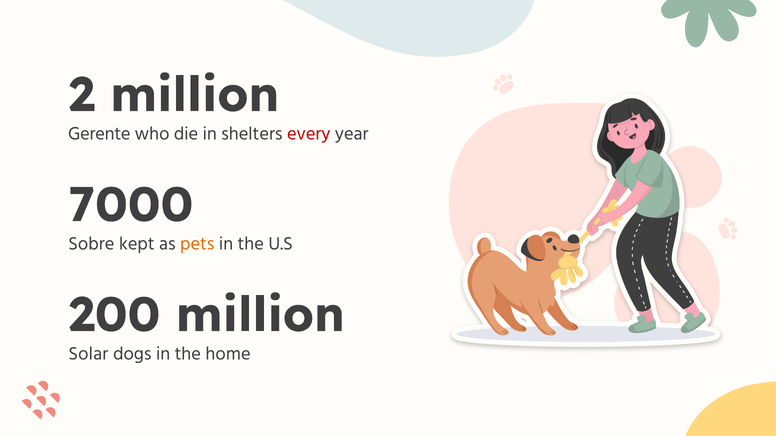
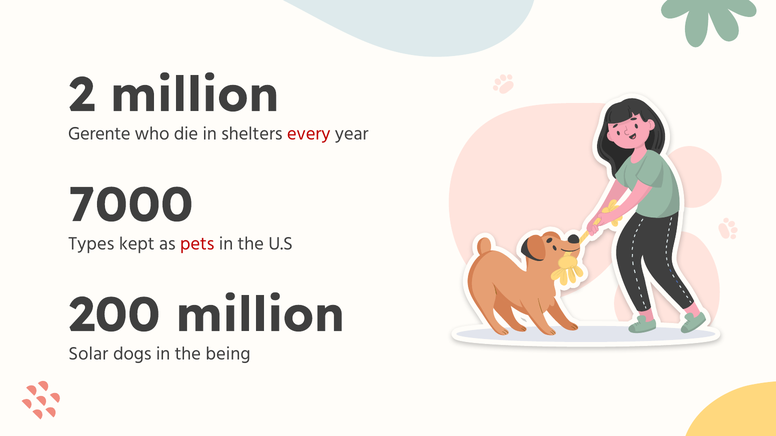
Sobre: Sobre -> Types (91, 244)
pets colour: orange -> red (197, 244)
home: home -> being (228, 354)
